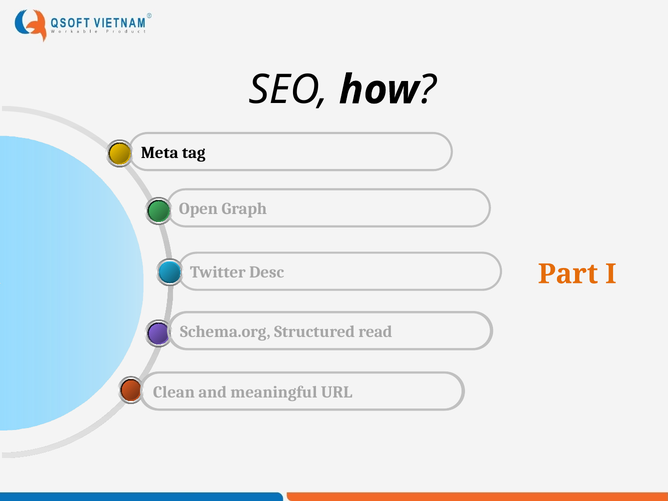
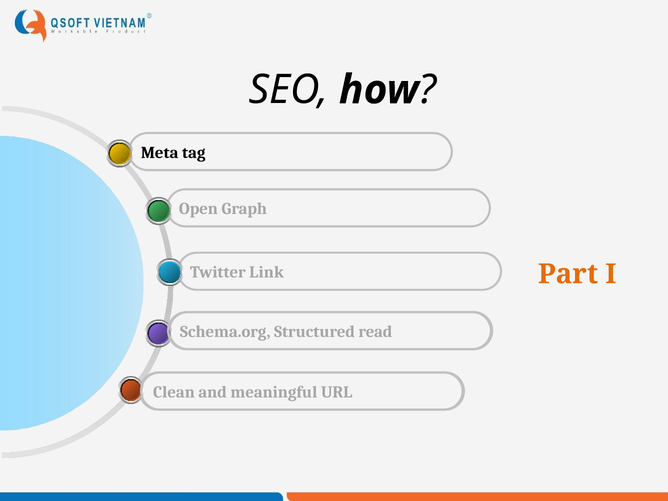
Desc: Desc -> Link (267, 272)
